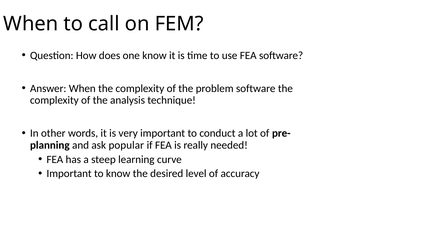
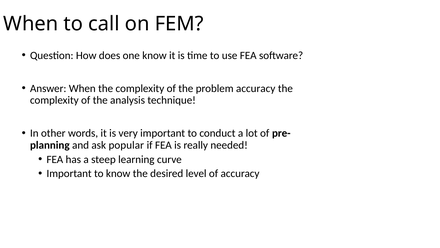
problem software: software -> accuracy (256, 88)
